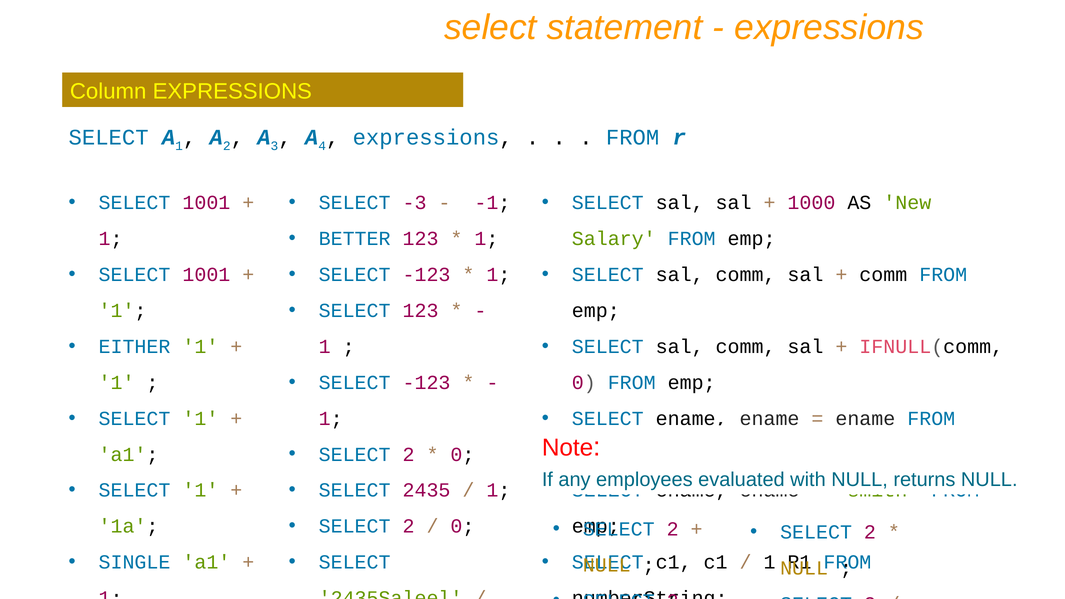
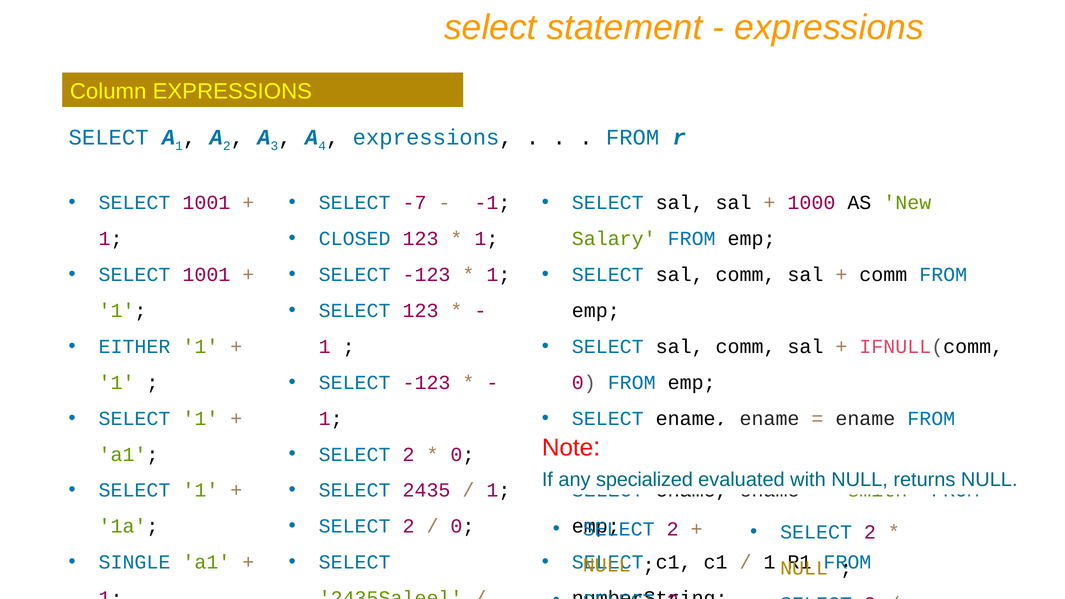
-3: -3 -> -7 (415, 203)
BETTER: BETTER -> CLOSED (355, 239)
employees: employees -> specialized (644, 480)
